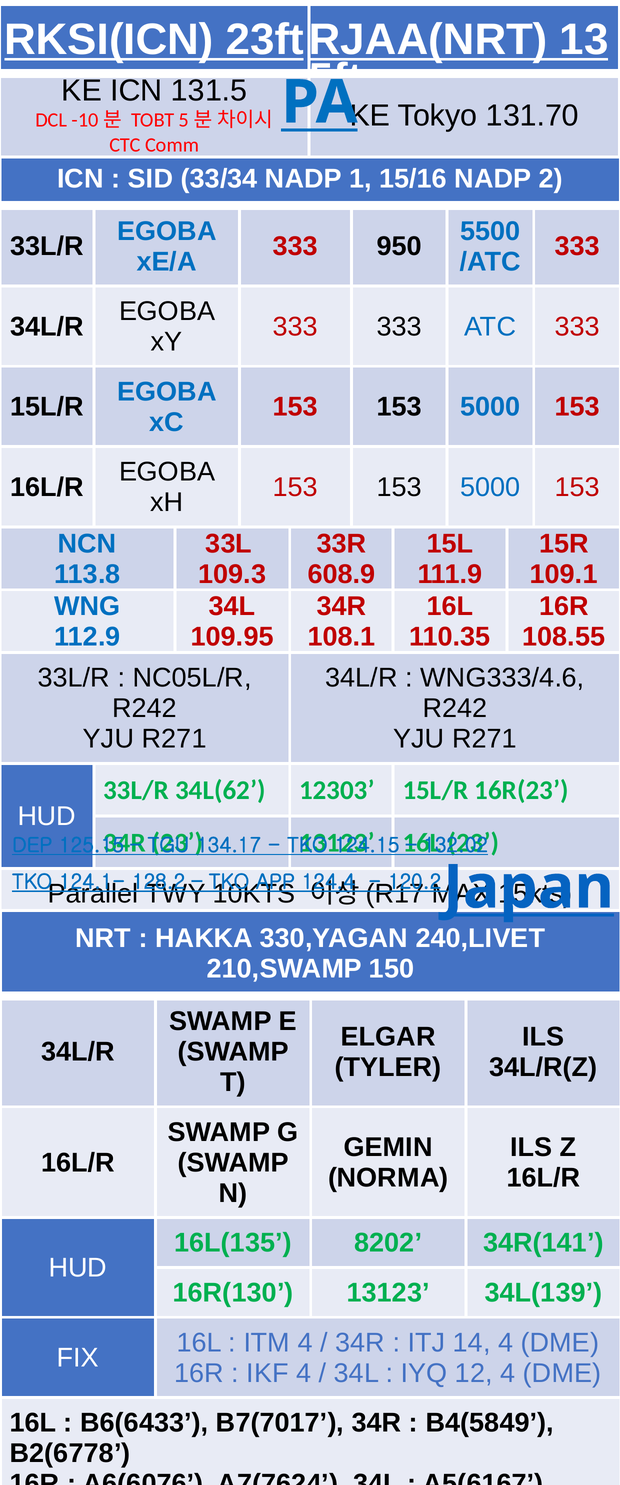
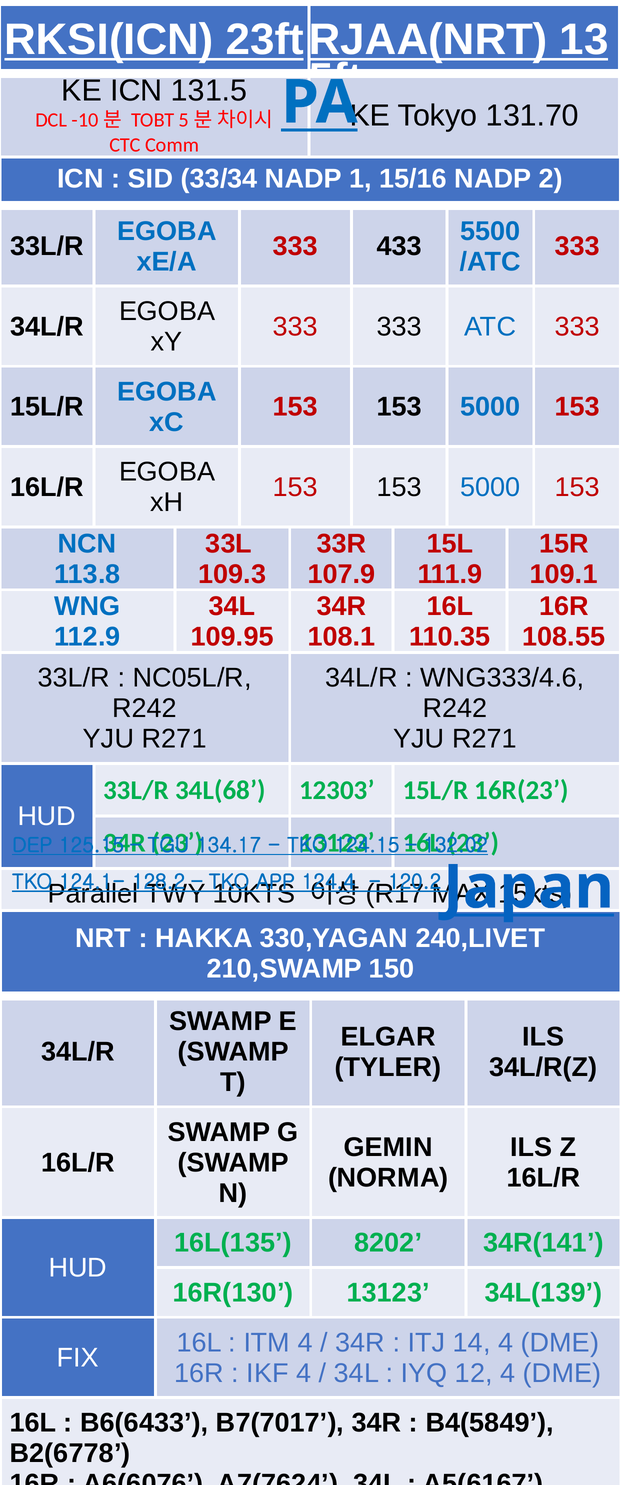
950: 950 -> 433 (399, 246)
608.9: 608.9 -> 107.9 (341, 574)
34L(62: 34L(62 -> 34L(68 (220, 789)
